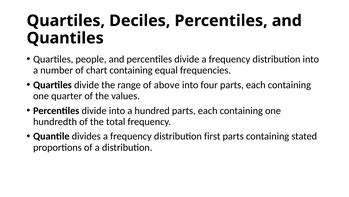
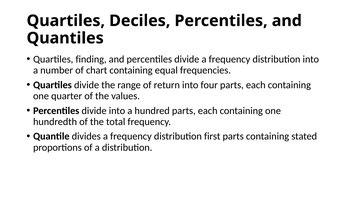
people: people -> finding (91, 59)
above: above -> return (167, 85)
